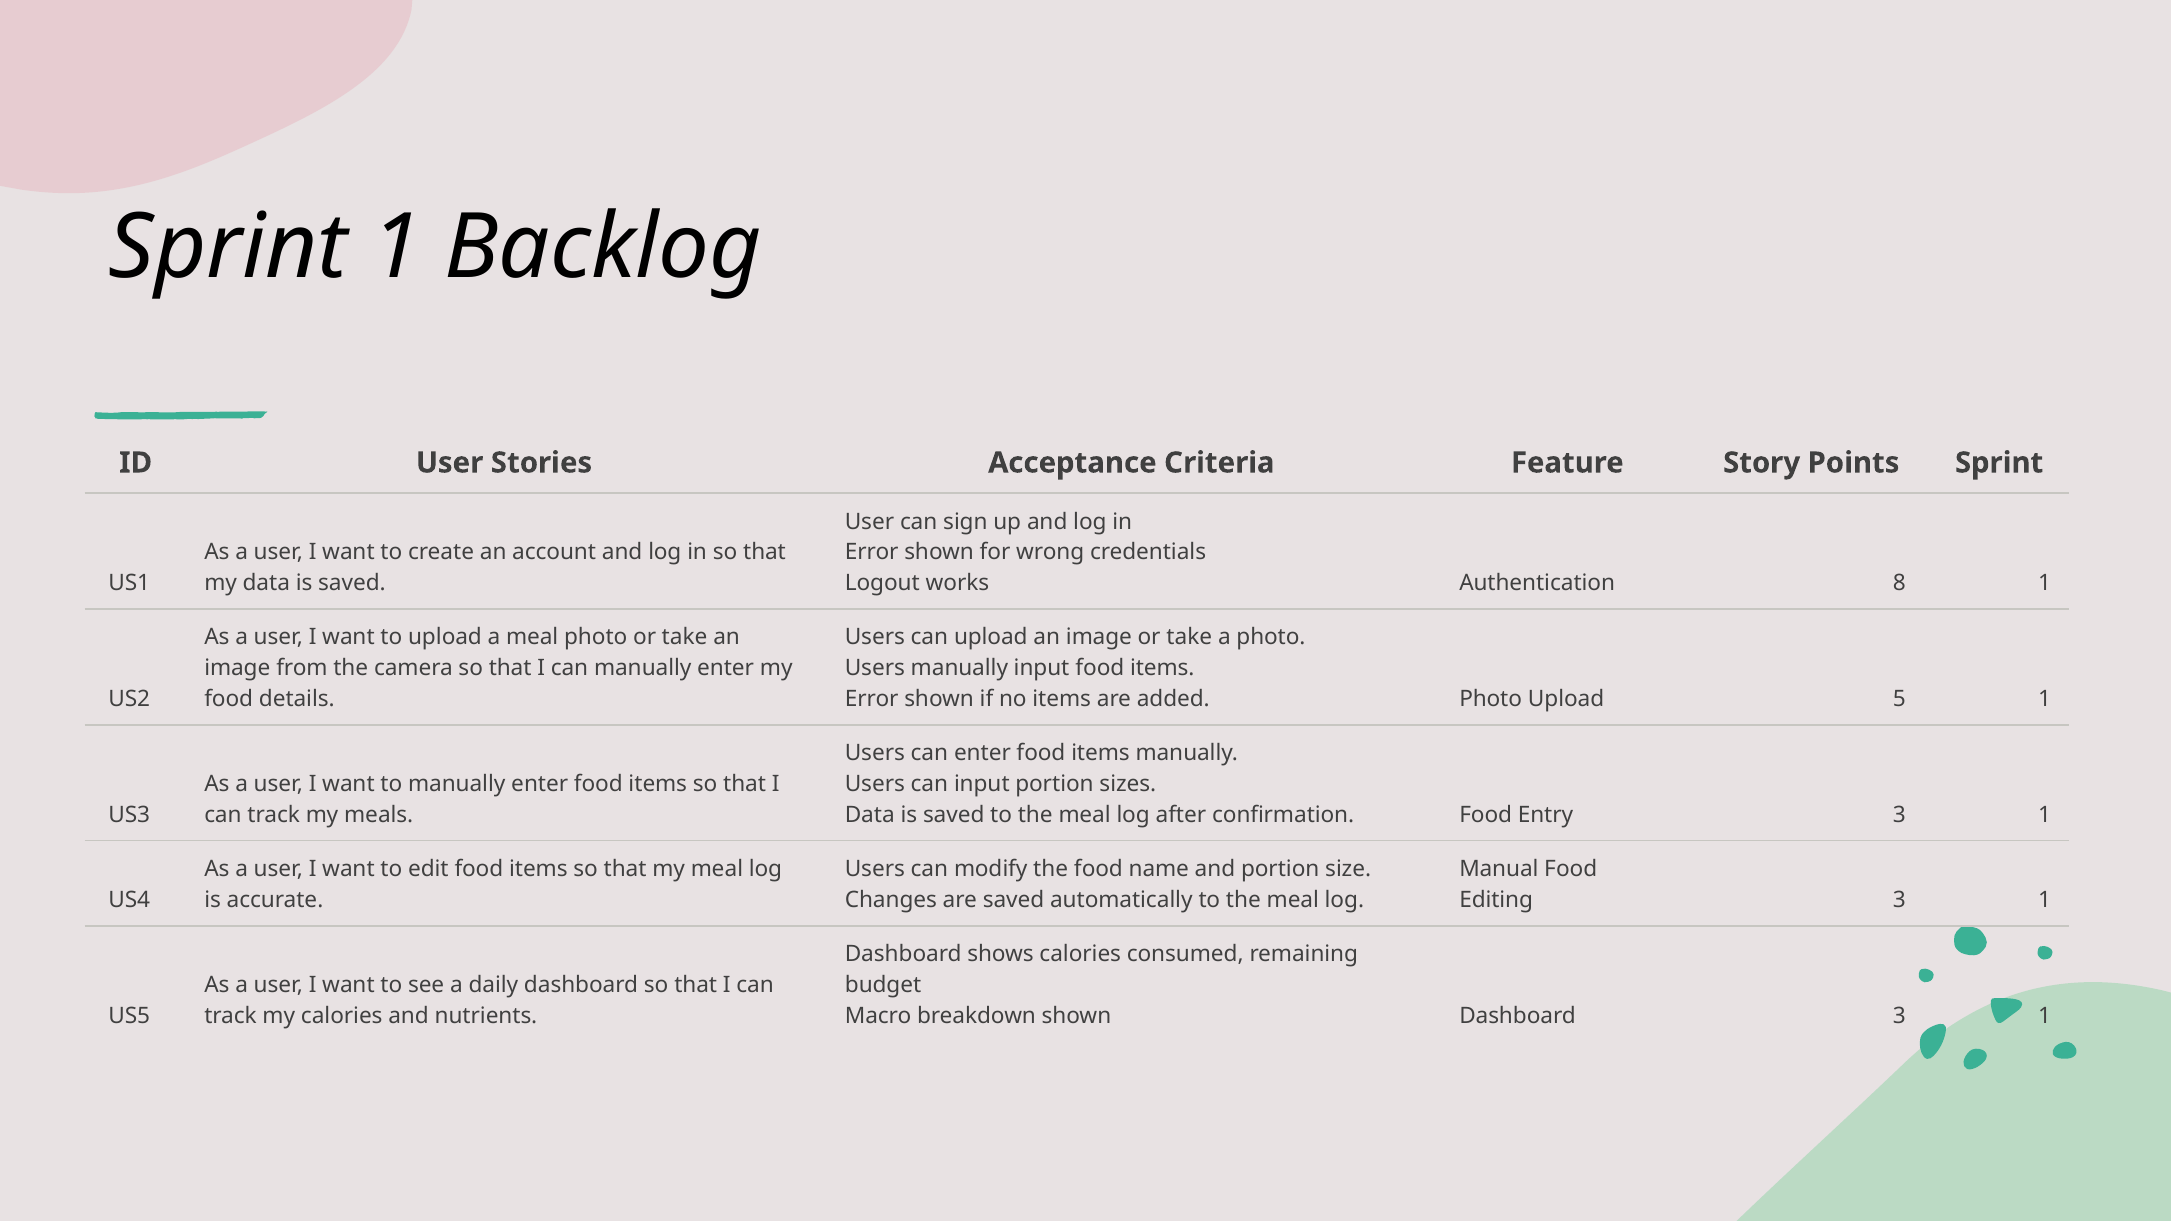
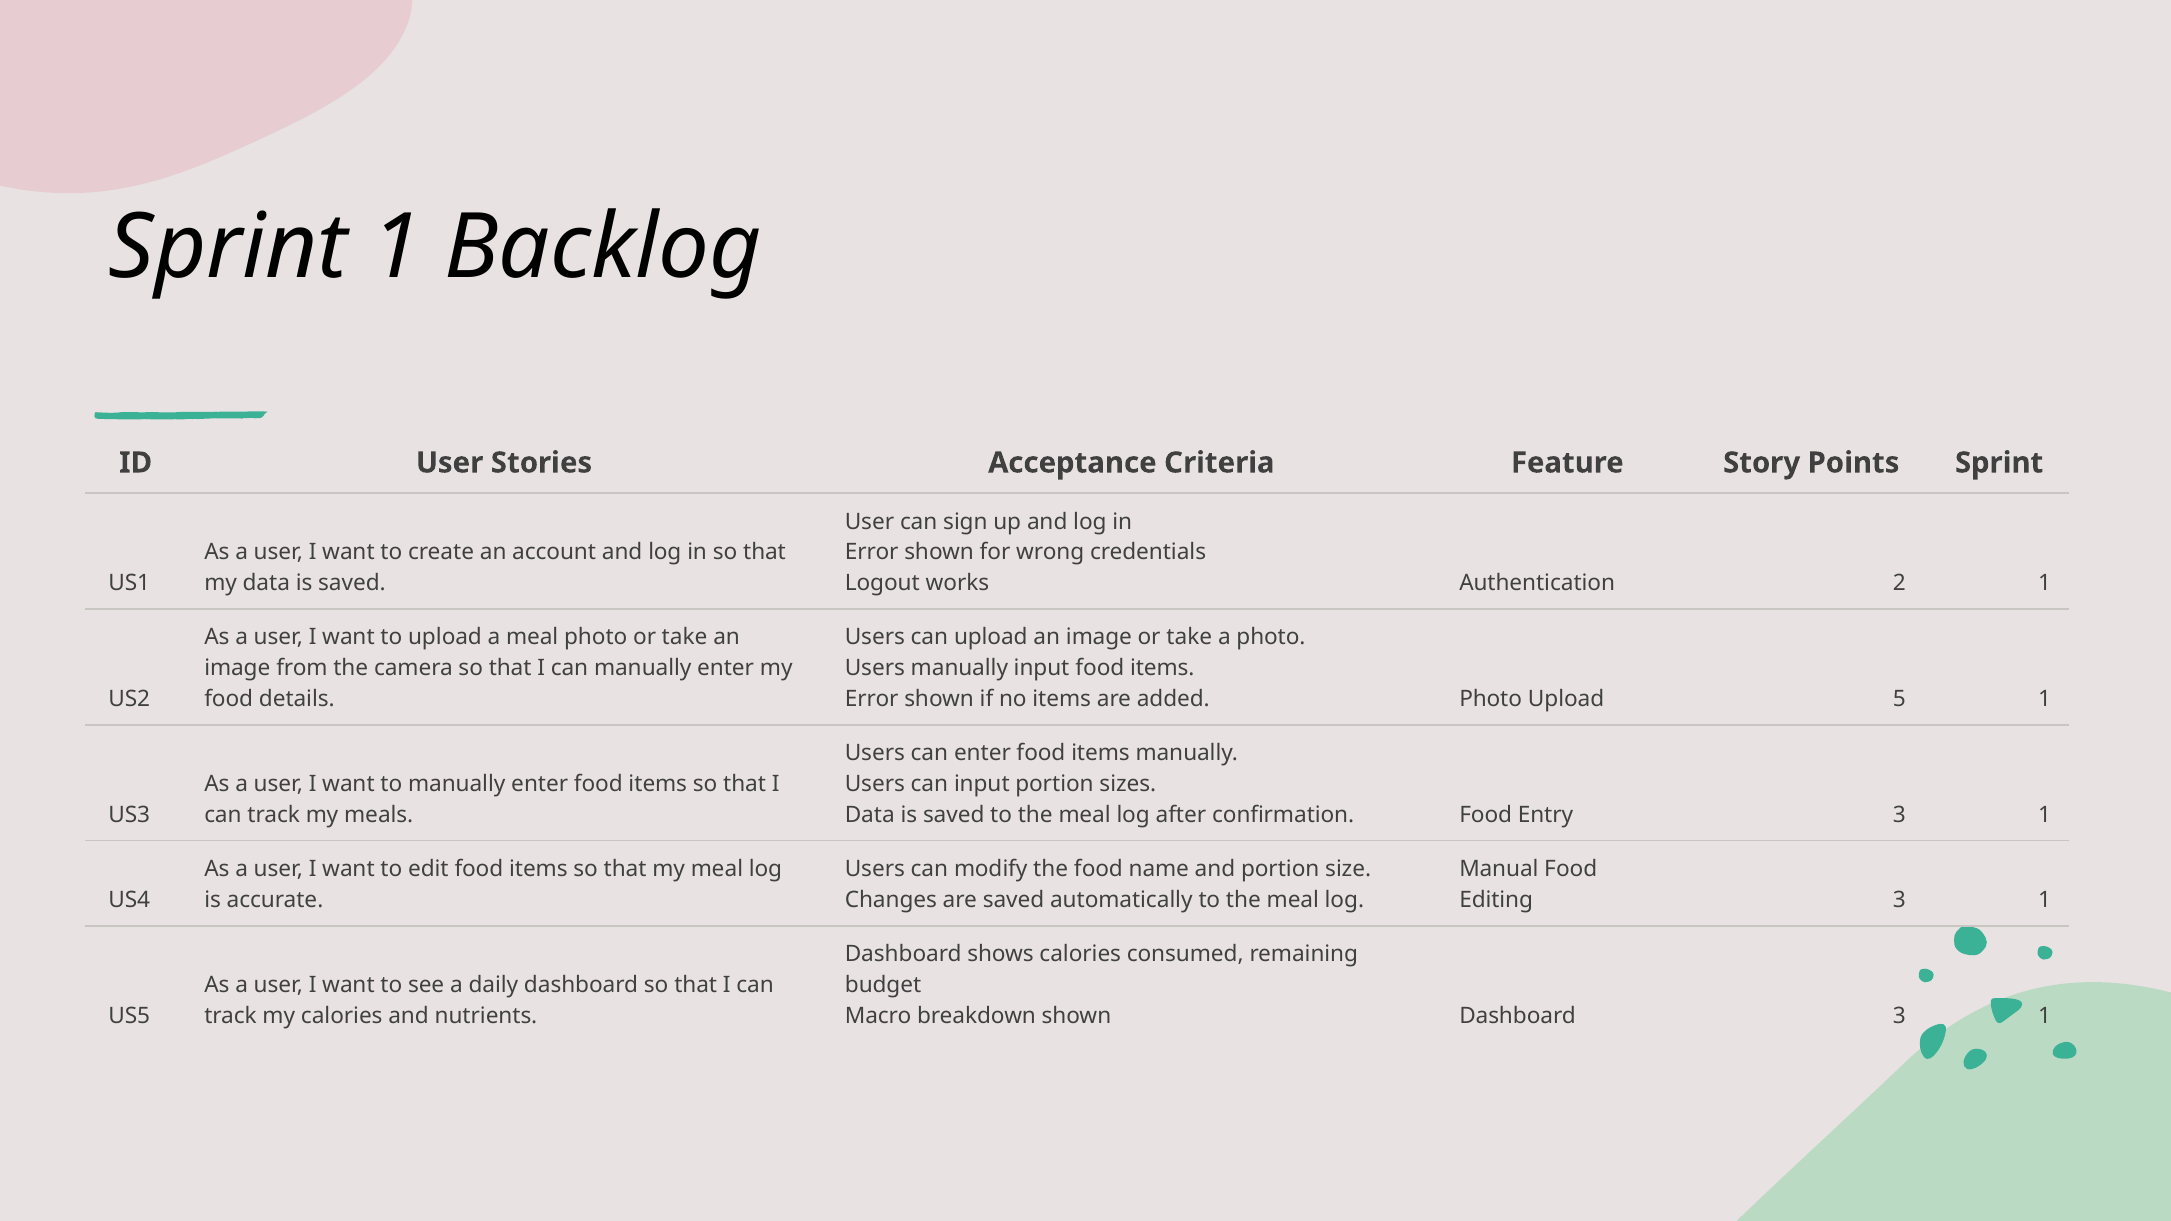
8: 8 -> 2 (1899, 583)
